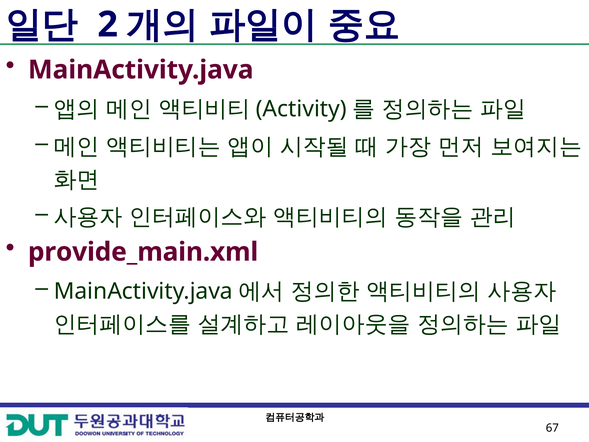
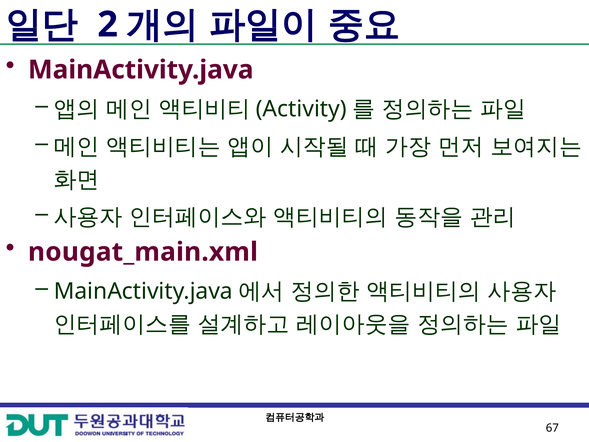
provide_main.xml: provide_main.xml -> nougat_main.xml (143, 252)
